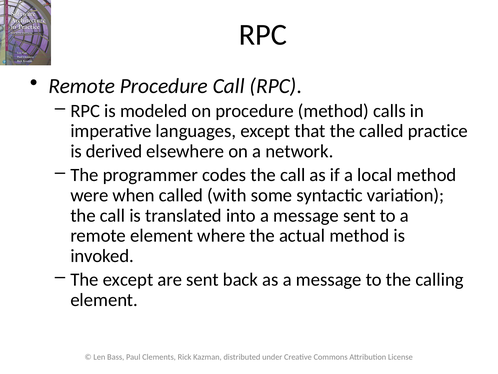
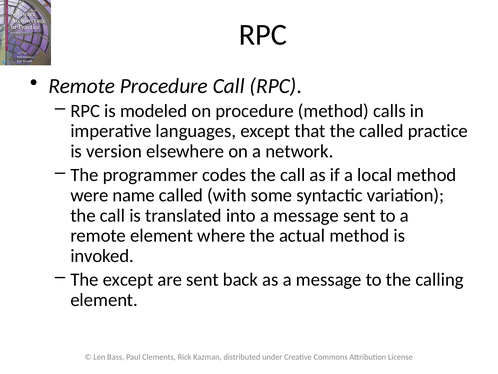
derived: derived -> version (114, 151)
when: when -> name (134, 195)
